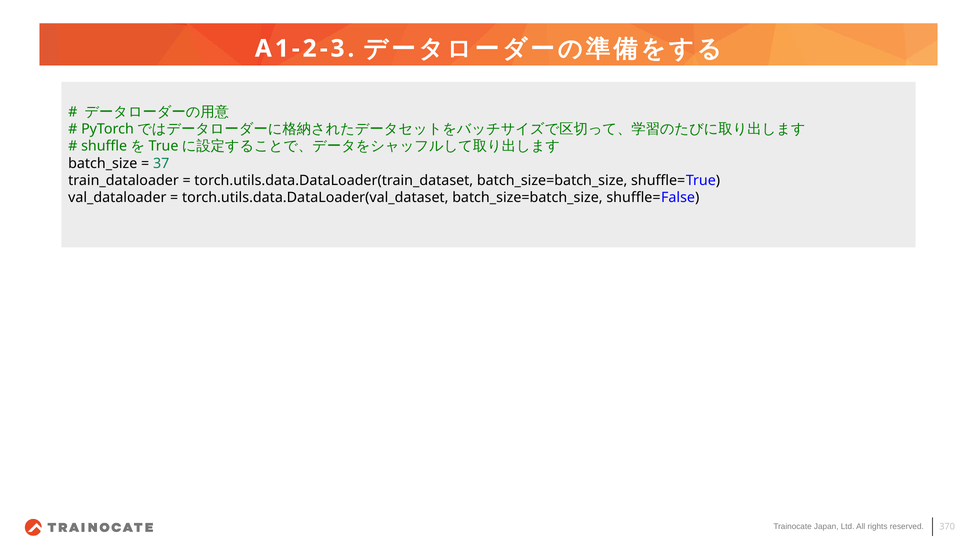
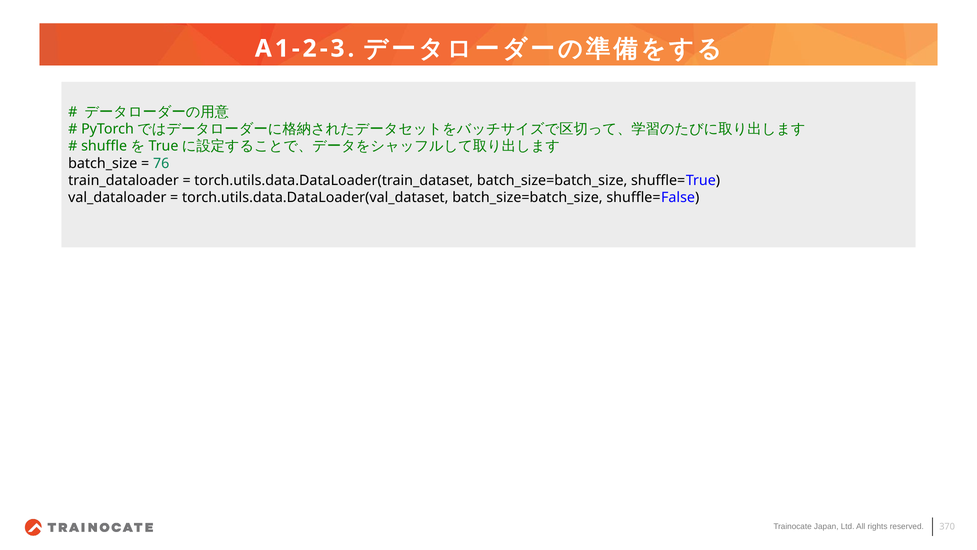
37: 37 -> 76 (161, 163)
